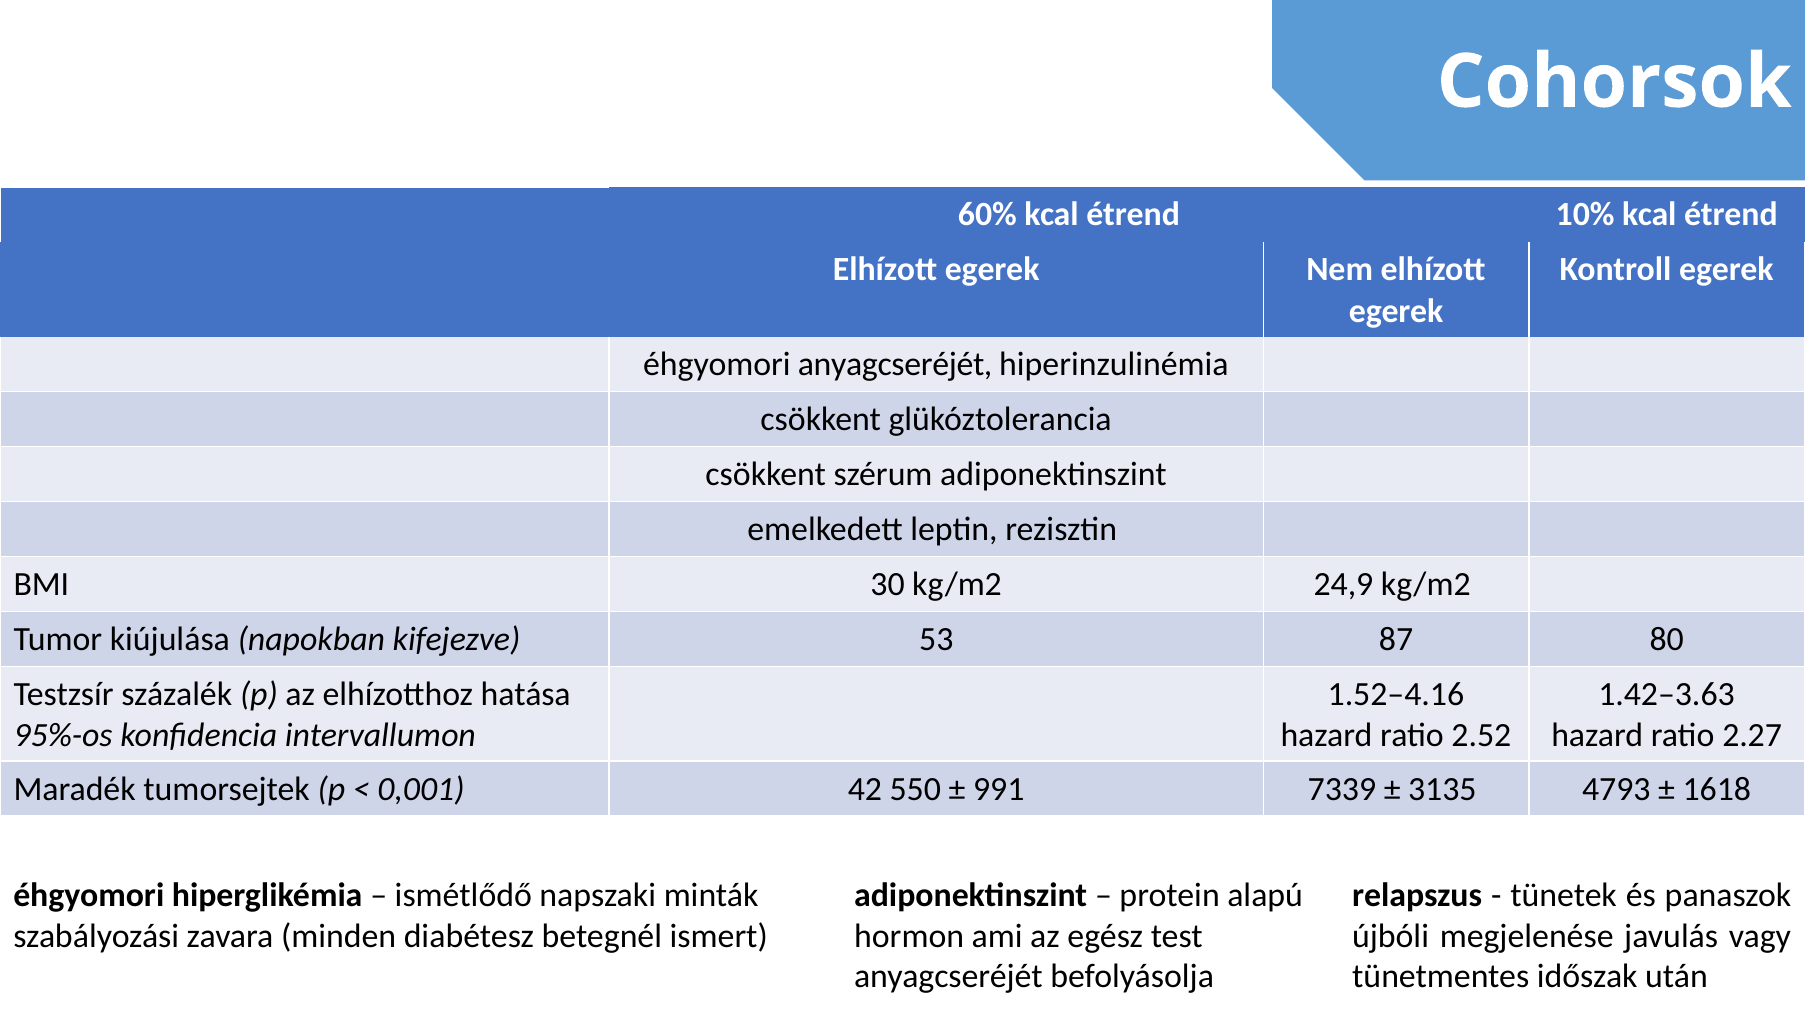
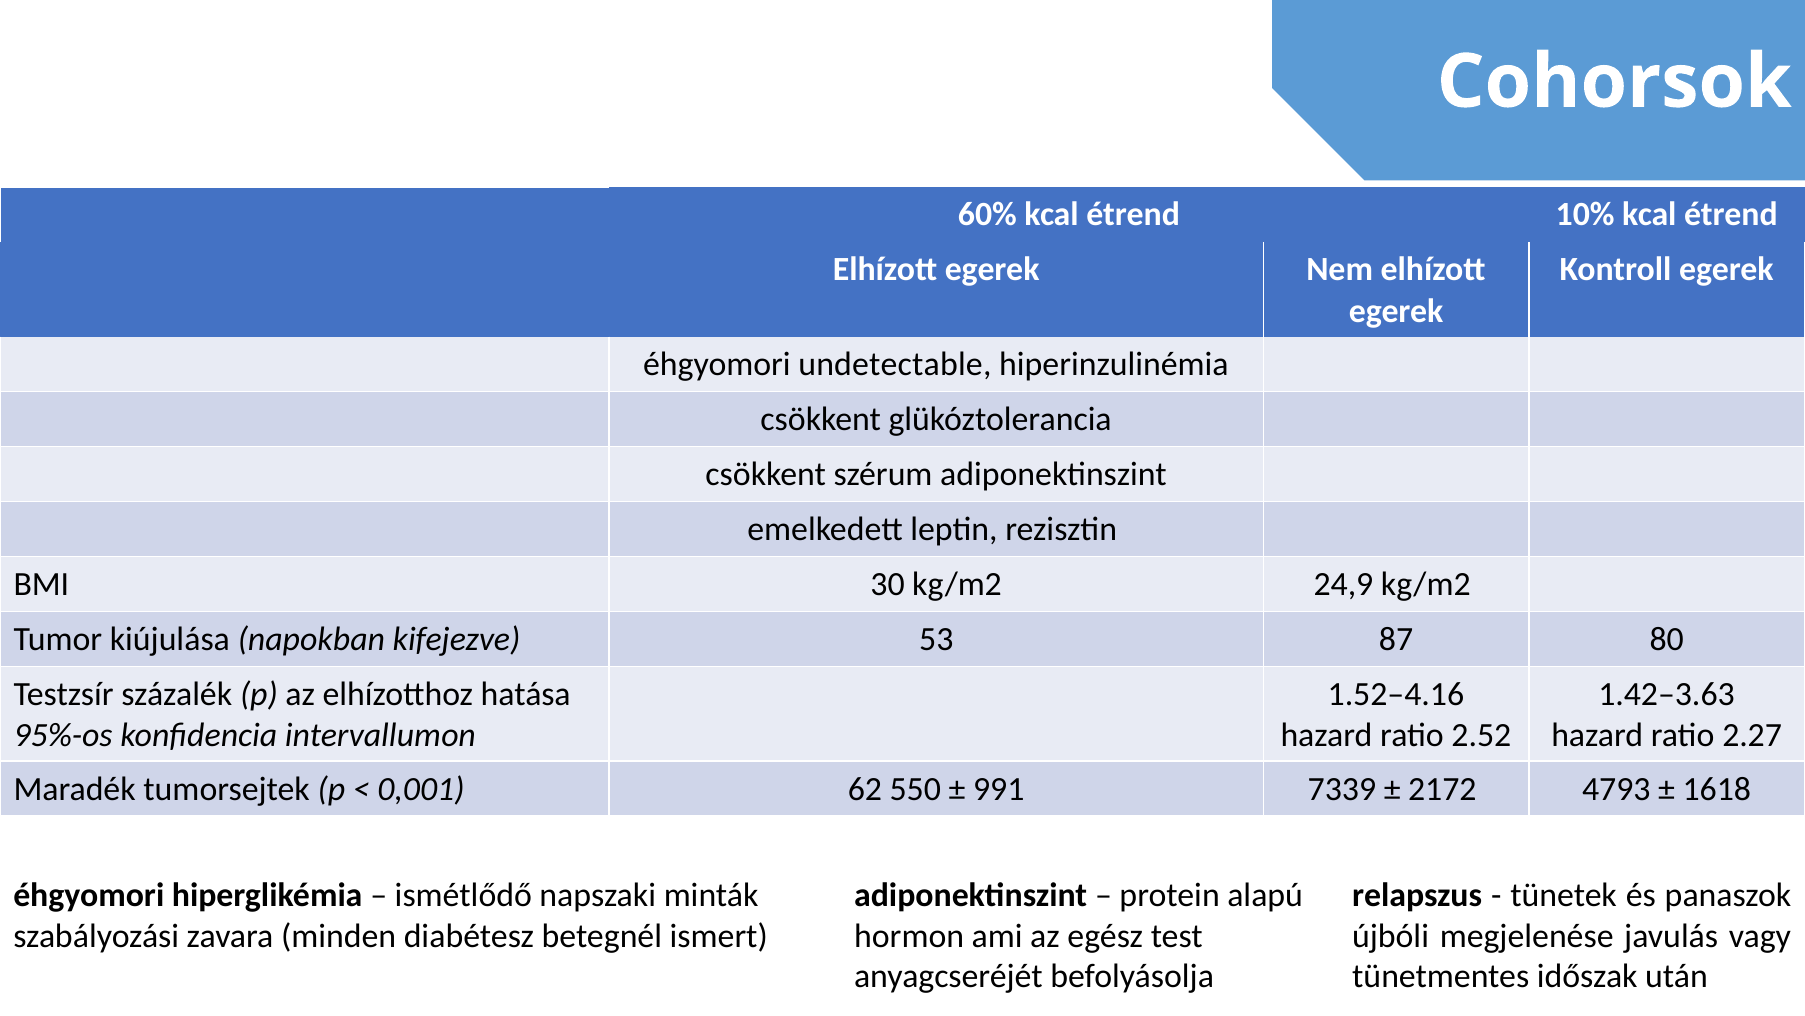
éhgyomori anyagcseréjét: anyagcseréjét -> undetectable (895, 364)
42: 42 -> 62 (865, 789)
3135: 3135 -> 2172 (1442, 789)
